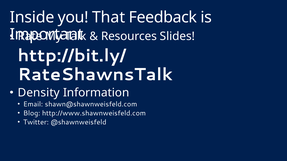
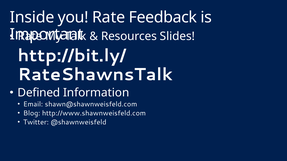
you That: That -> Rate (109, 17)
Density: Density -> Defined (39, 93)
